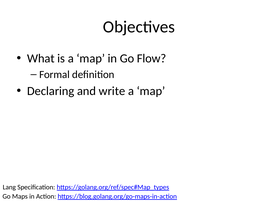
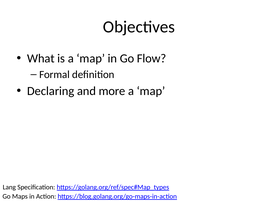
write: write -> more (112, 91)
